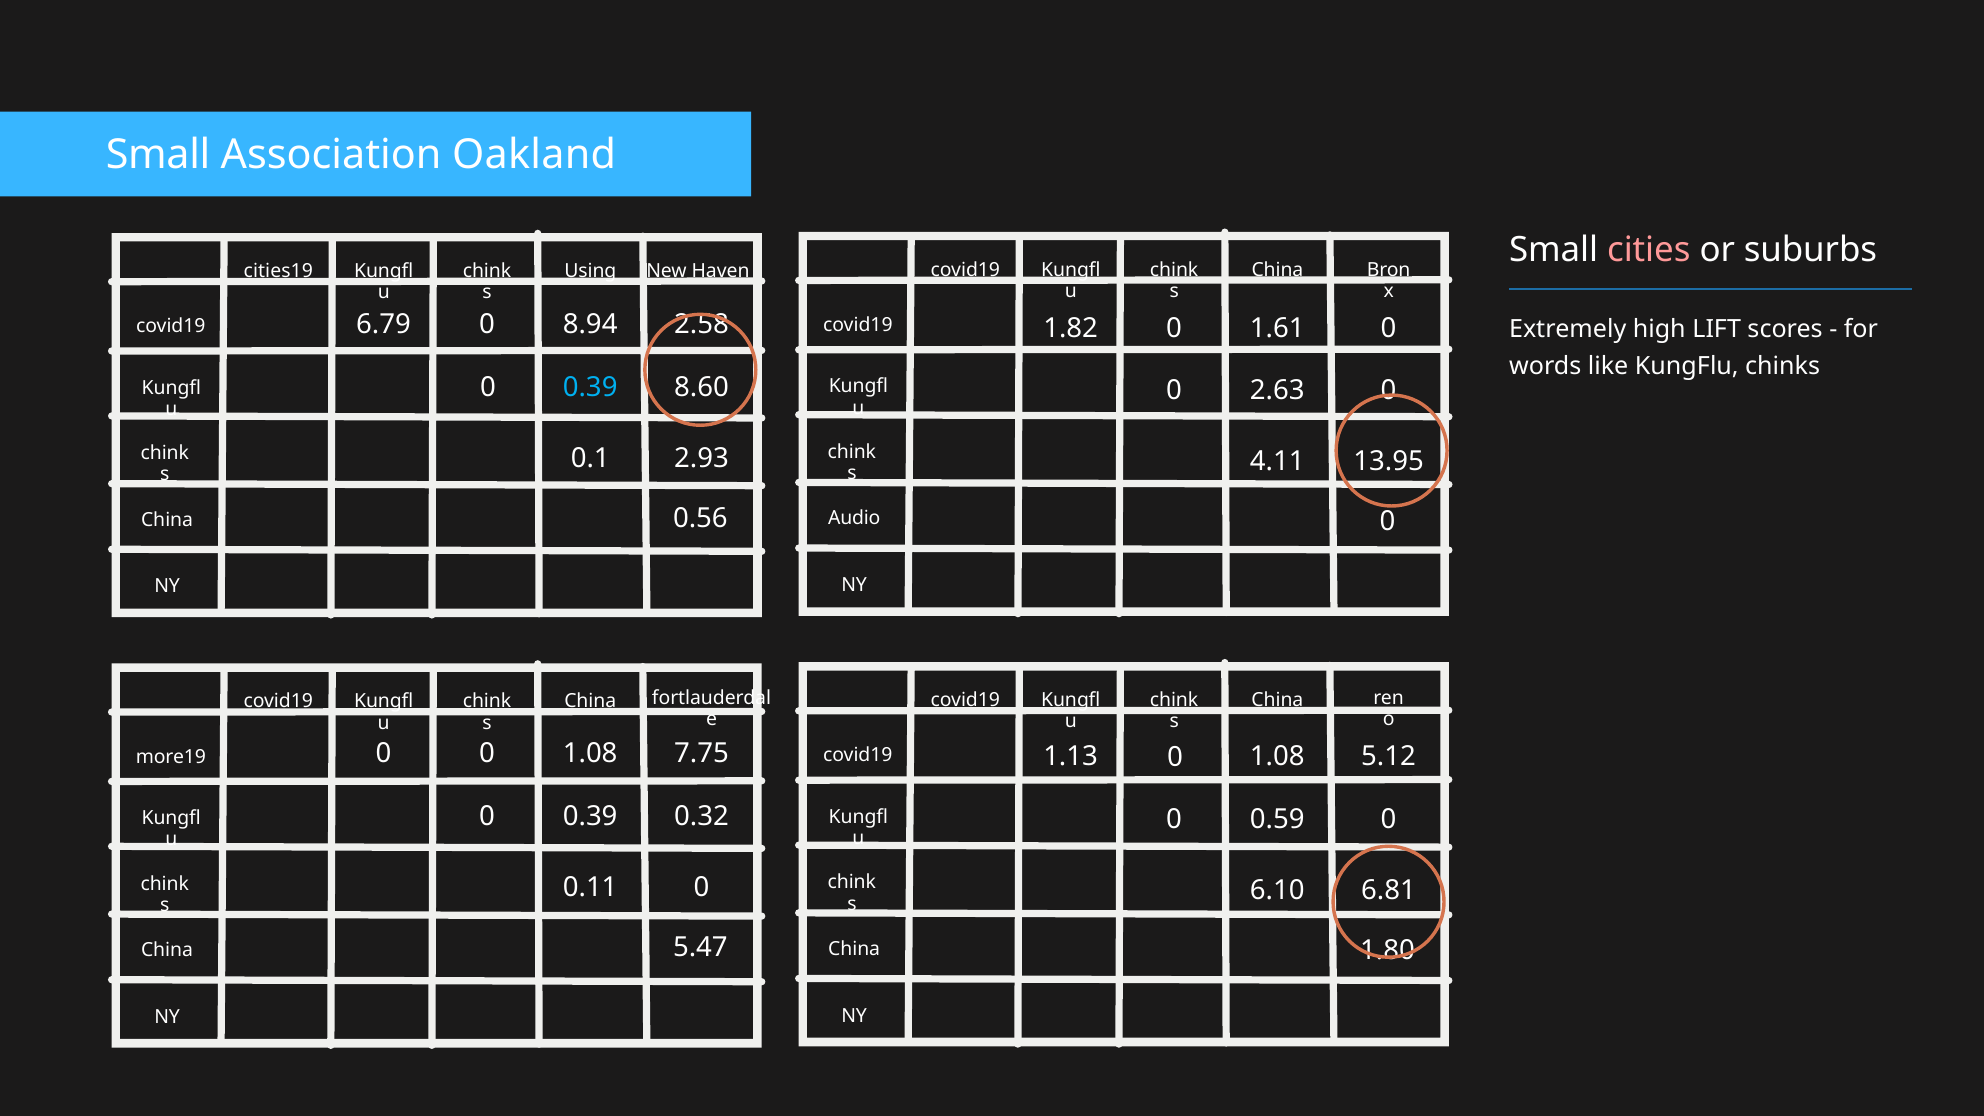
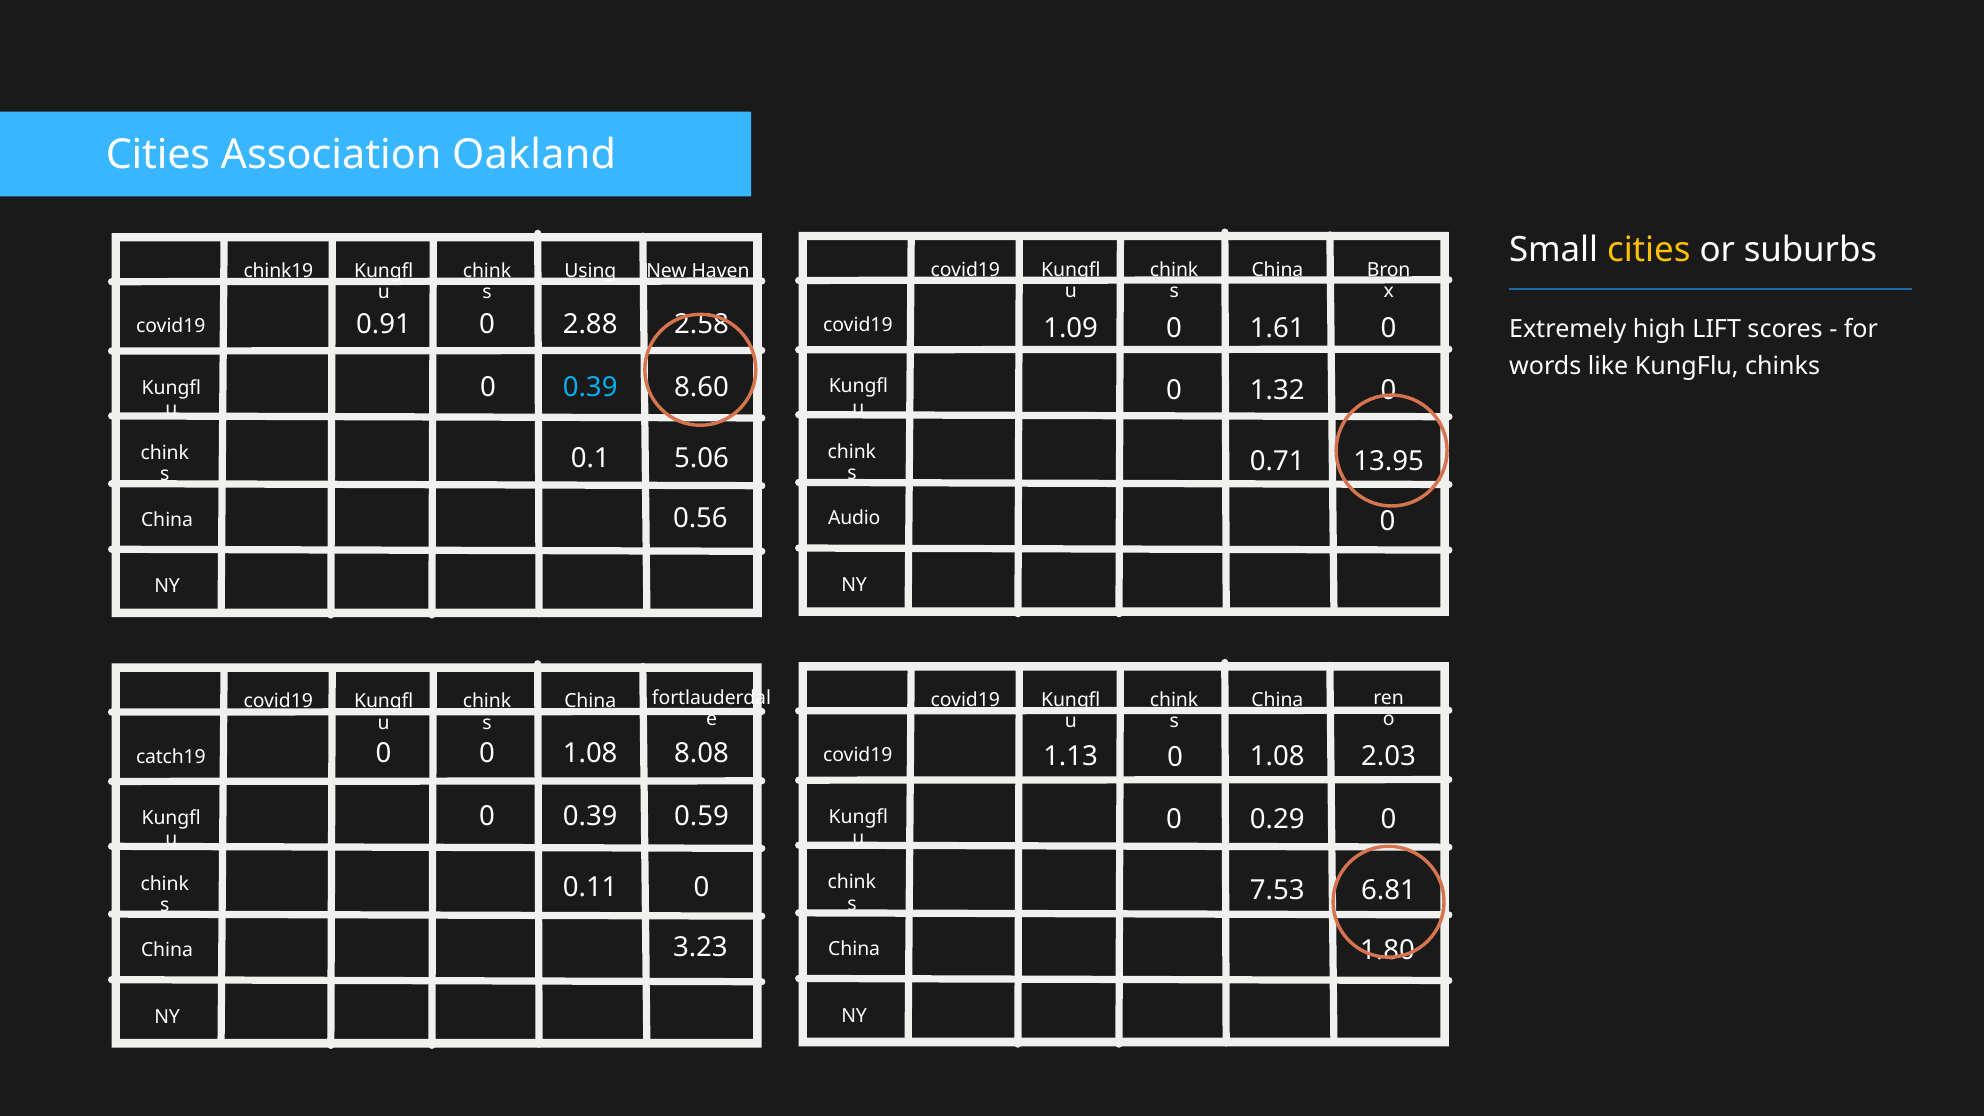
Small: Small -> Cities (158, 155)
cities colour: pink -> yellow (1649, 250)
cities19: cities19 -> chink19 (278, 271)
6.79: 6.79 -> 0.91 (384, 325)
8.94: 8.94 -> 2.88 (590, 325)
1.82: 1.82 -> 1.09 (1071, 328)
2.63: 2.63 -> 1.32 (1277, 391)
2.93: 2.93 -> 5.06 (702, 458)
4.11: 4.11 -> 0.71 (1277, 461)
7.75: 7.75 -> 8.08 (702, 754)
5.12: 5.12 -> 2.03 (1389, 757)
more19: more19 -> catch19 (171, 757)
0.32: 0.32 -> 0.59 (702, 816)
0.59: 0.59 -> 0.29 (1277, 820)
6.10: 6.10 -> 7.53 (1277, 890)
5.47: 5.47 -> 3.23 (700, 947)
